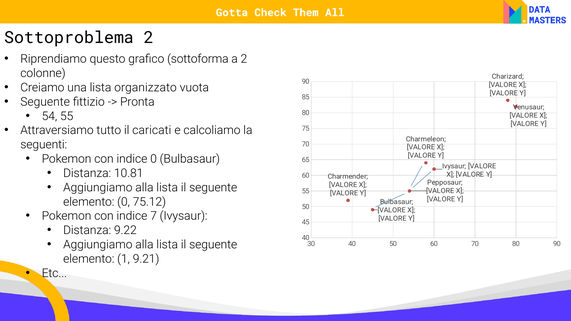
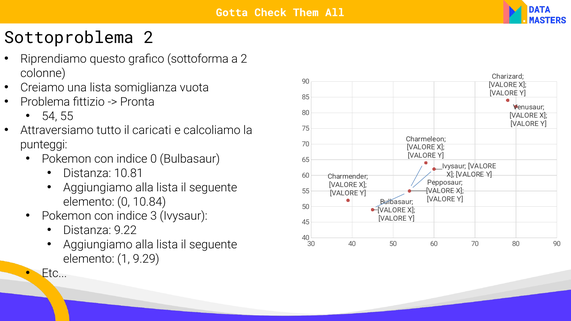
organizzato: organizzato -> somiglianza (146, 88)
Seguente: Seguente -> Problema (45, 102)
seguenti: seguenti -> punteggi (44, 145)
75.12: 75.12 -> 10.84 (149, 202)
7: 7 -> 3 (154, 216)
9.21: 9.21 -> 9.29 (146, 259)
